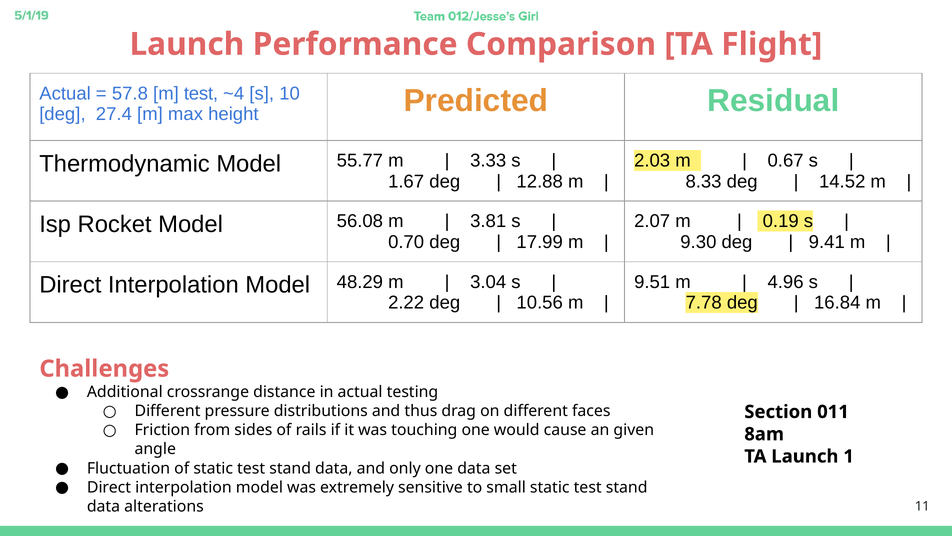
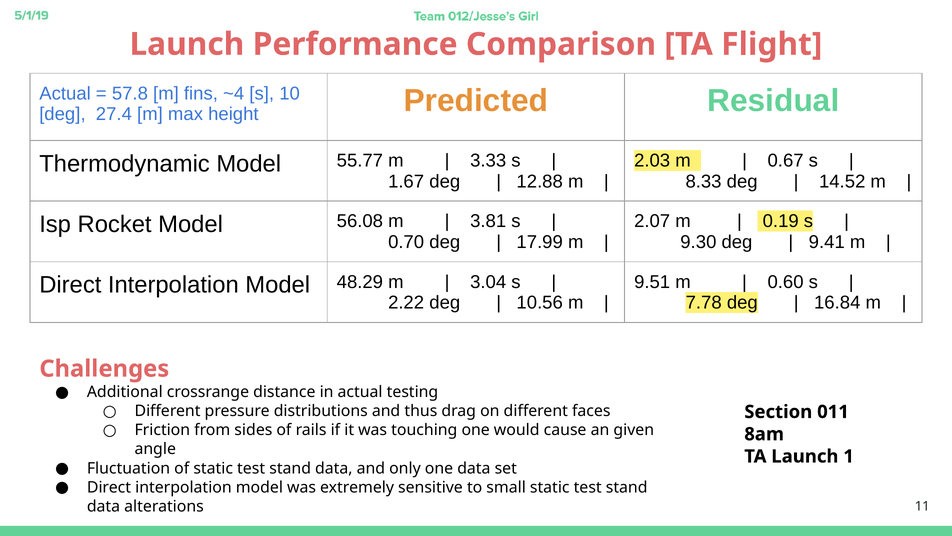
m test: test -> fins (201, 93)
4.96: 4.96 -> 0.60 (786, 282)
